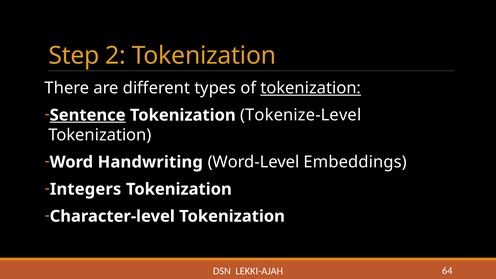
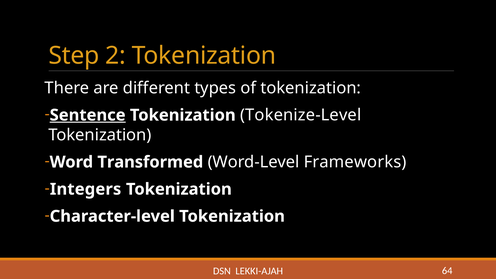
tokenization underline: present -> none (311, 88)
Handwriting: Handwriting -> Transformed (150, 162)
Embeddings: Embeddings -> Frameworks (355, 162)
